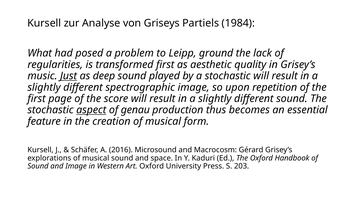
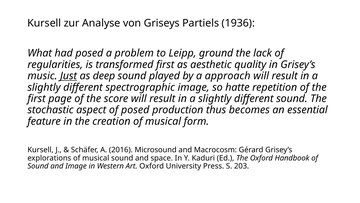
1984: 1984 -> 1936 (238, 23)
a stochastic: stochastic -> approach (228, 76)
upon: upon -> hatte (237, 87)
aspect underline: present -> none (91, 110)
of genau: genau -> posed (135, 110)
